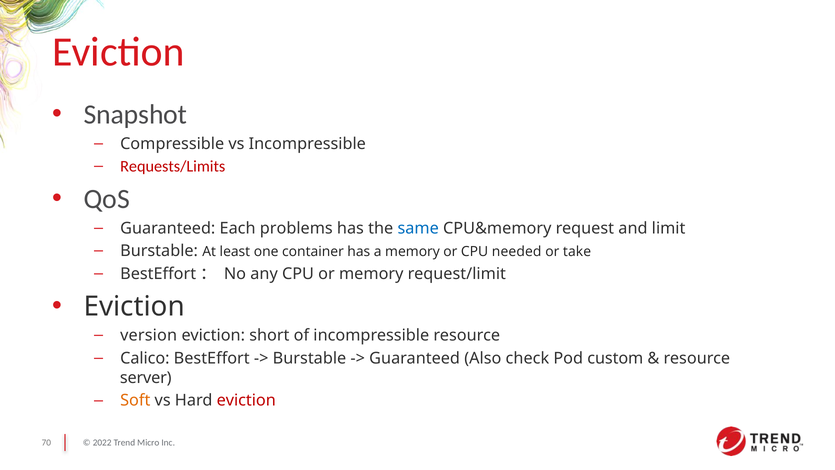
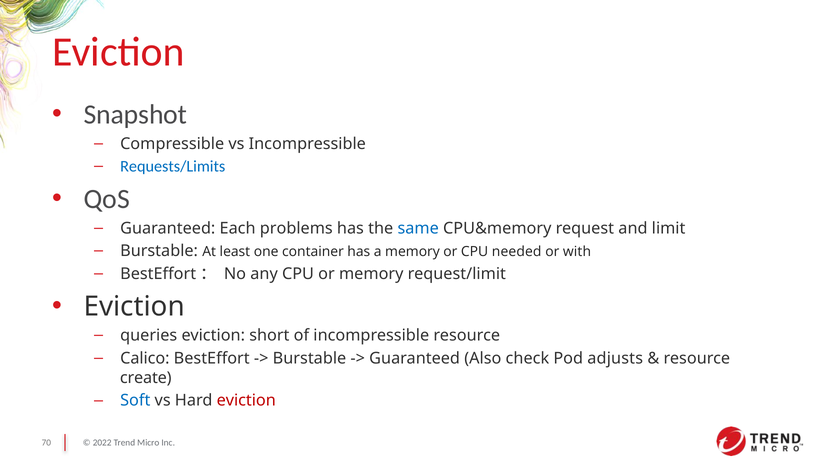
Requests/Limits colour: red -> blue (173, 166)
take: take -> with (577, 252)
version: version -> queries (149, 335)
custom: custom -> adjusts (615, 358)
server: server -> create (146, 377)
Soft colour: orange -> blue (135, 400)
